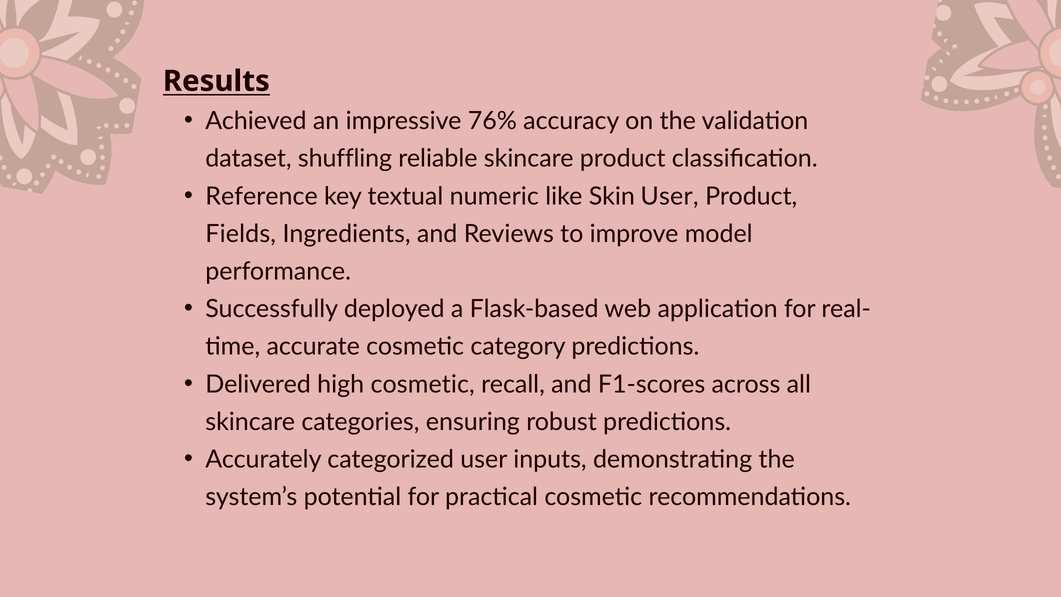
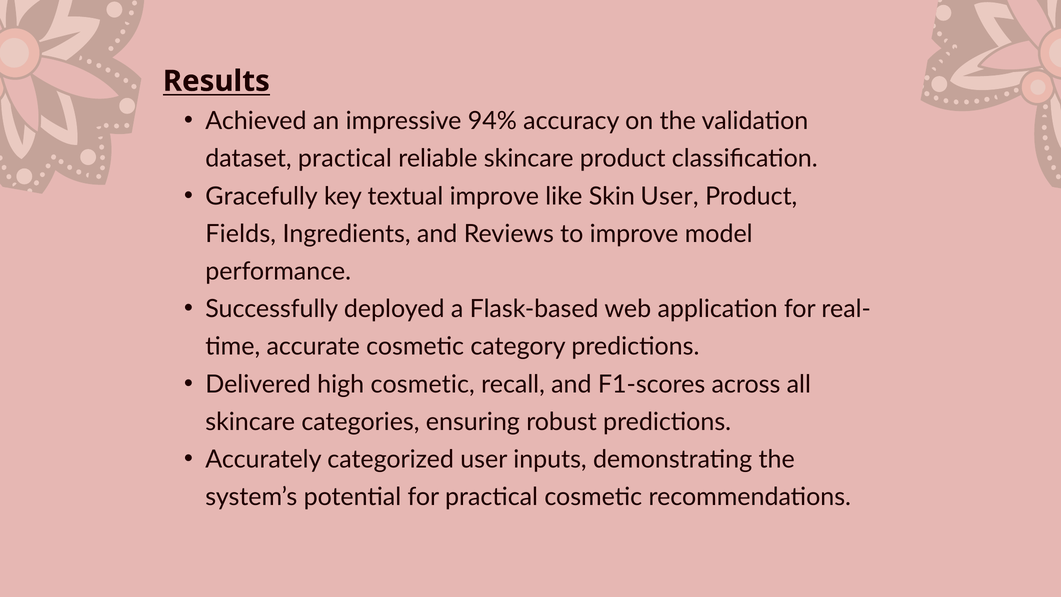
76%: 76% -> 94% (492, 121)
dataset shuffling: shuffling -> practical (345, 159)
Reference: Reference -> Gracefully (262, 196)
textual numeric: numeric -> improve (494, 196)
